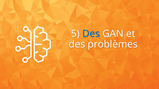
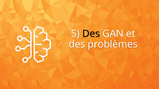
Des colour: blue -> black (91, 34)
